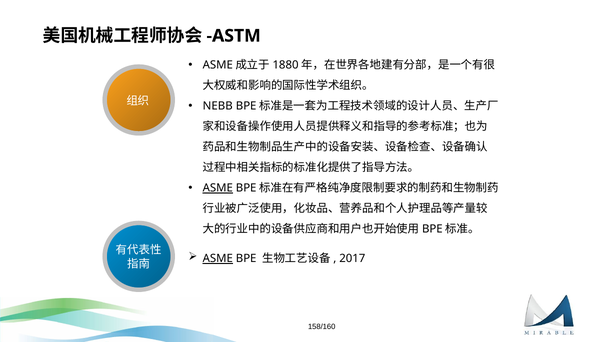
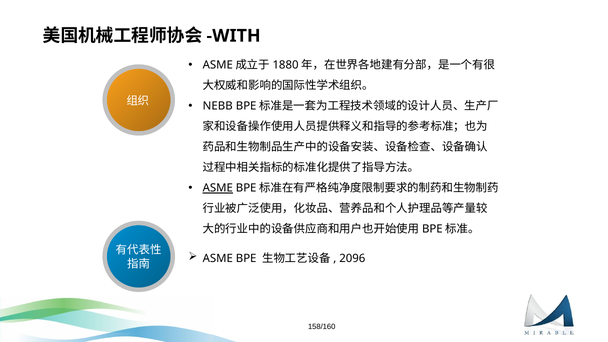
ASTM: ASTM -> WITH (234, 36)
ASME underline: present -> none (218, 259)
2017: 2017 -> 2096 (352, 259)
